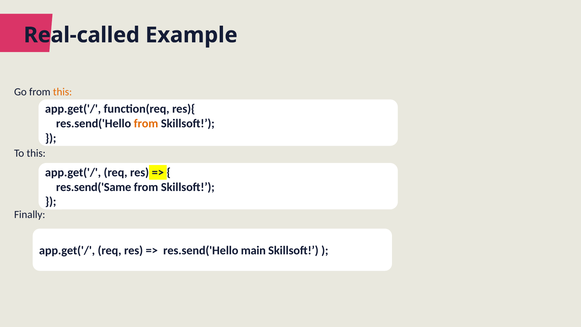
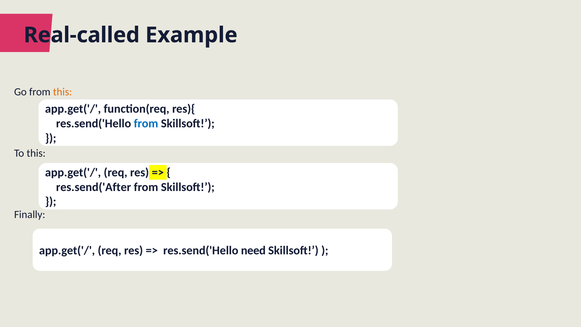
from colour: orange -> blue (146, 123)
res.send('Same: res.send('Same -> res.send('After (94, 187)
main: main -> need (253, 250)
